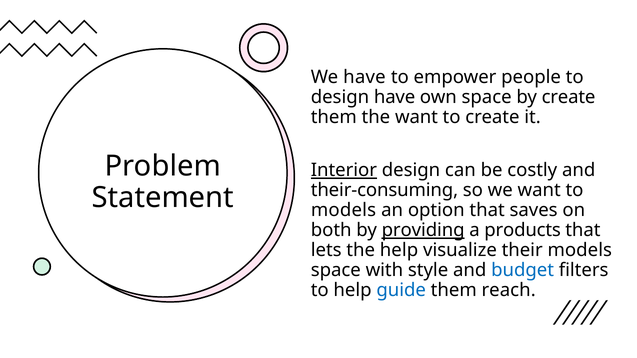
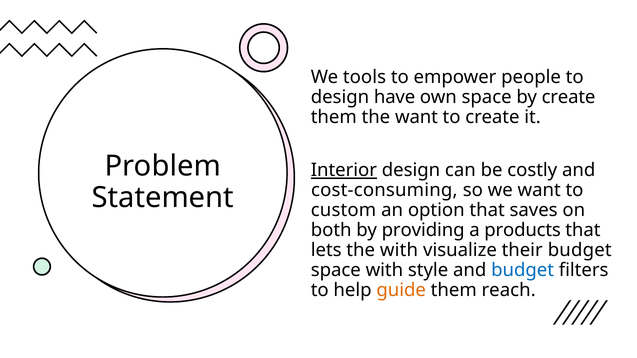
We have: have -> tools (364, 77)
their-consuming: their-consuming -> cost-consuming (384, 190)
models: models -> custom (344, 210)
providing underline: present -> none (423, 231)
the help: help -> with (399, 251)
their models: models -> budget (580, 251)
guide colour: blue -> orange (401, 291)
